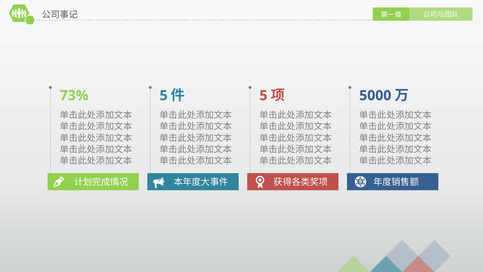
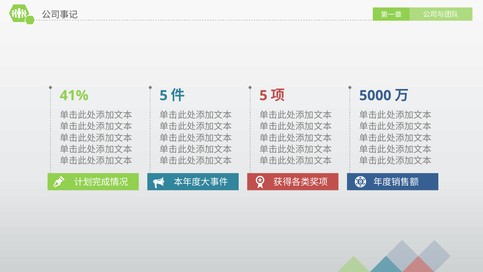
73%: 73% -> 41% (74, 95)
